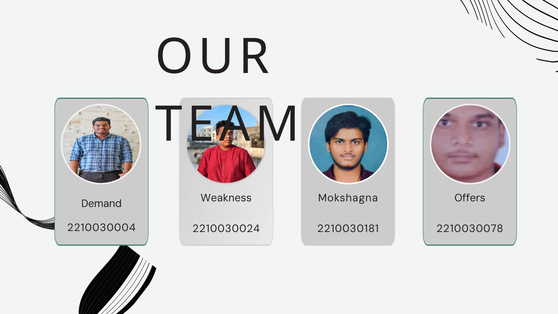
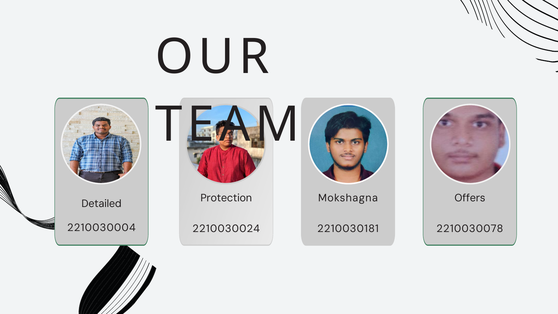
Weakness: Weakness -> Protection (226, 198)
Demand: Demand -> Detailed (101, 204)
